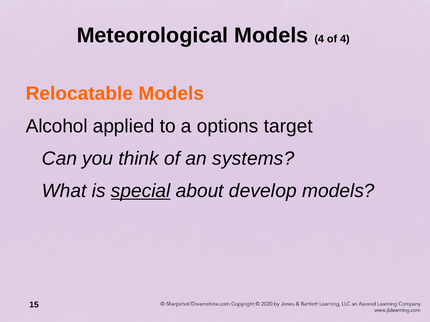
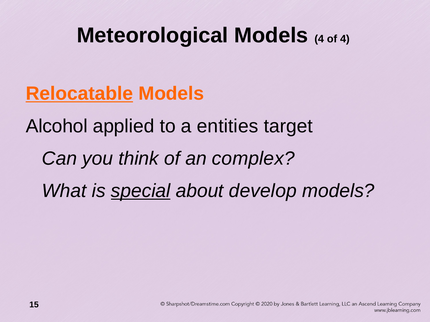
Relocatable underline: none -> present (79, 94)
options: options -> entities (228, 126)
systems: systems -> complex (253, 159)
